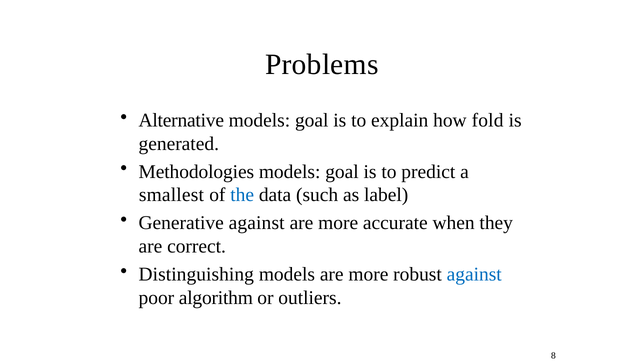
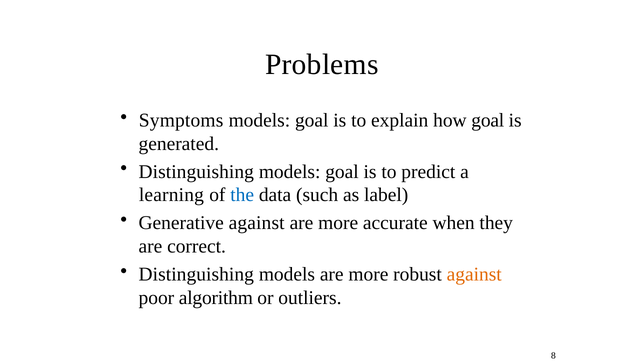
Alternative: Alternative -> Symptoms (181, 120)
how fold: fold -> goal (488, 120)
Methodologies: Methodologies -> Distinguishing (196, 172)
smallest: smallest -> learning (171, 195)
against colour: blue -> orange (474, 275)
